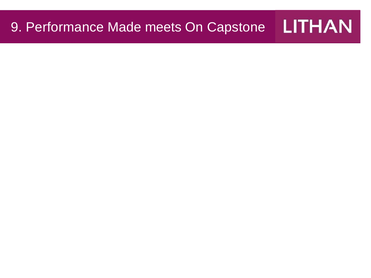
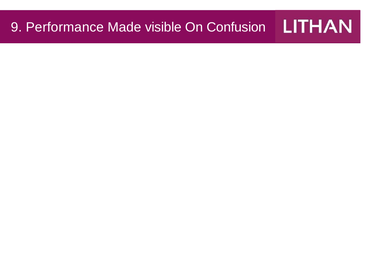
meets: meets -> visible (163, 27)
Capstone: Capstone -> Confusion (236, 27)
